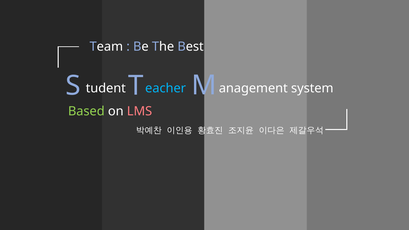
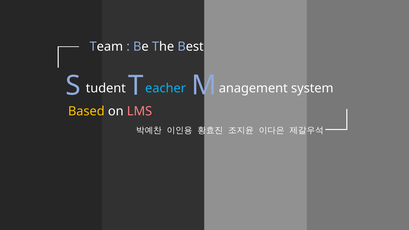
Based colour: light green -> yellow (86, 111)
